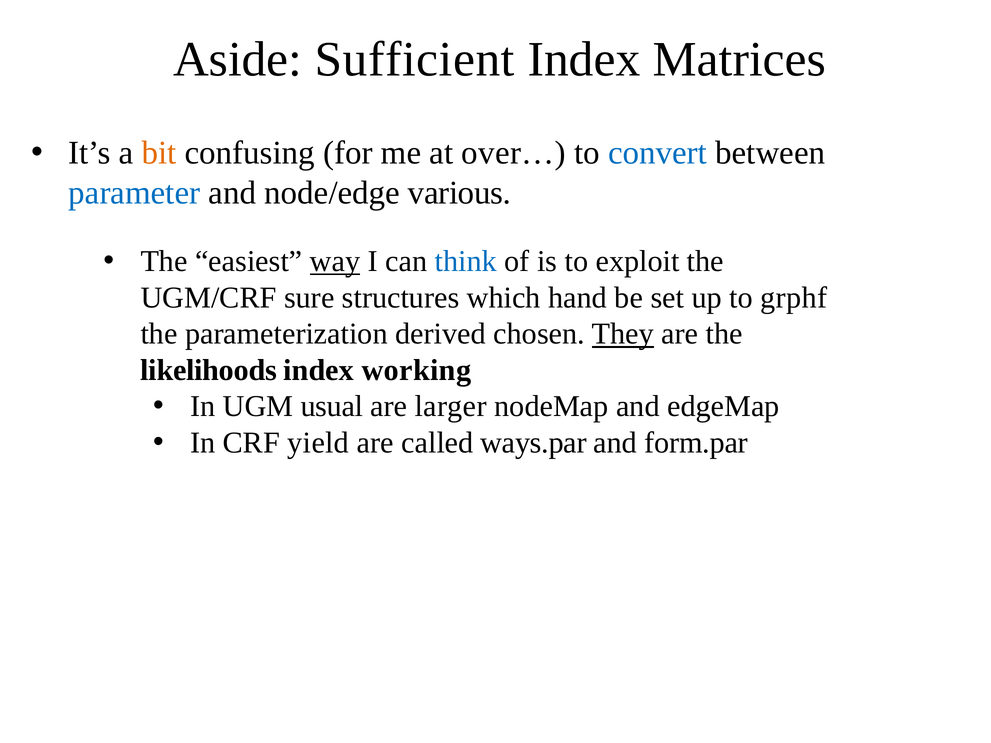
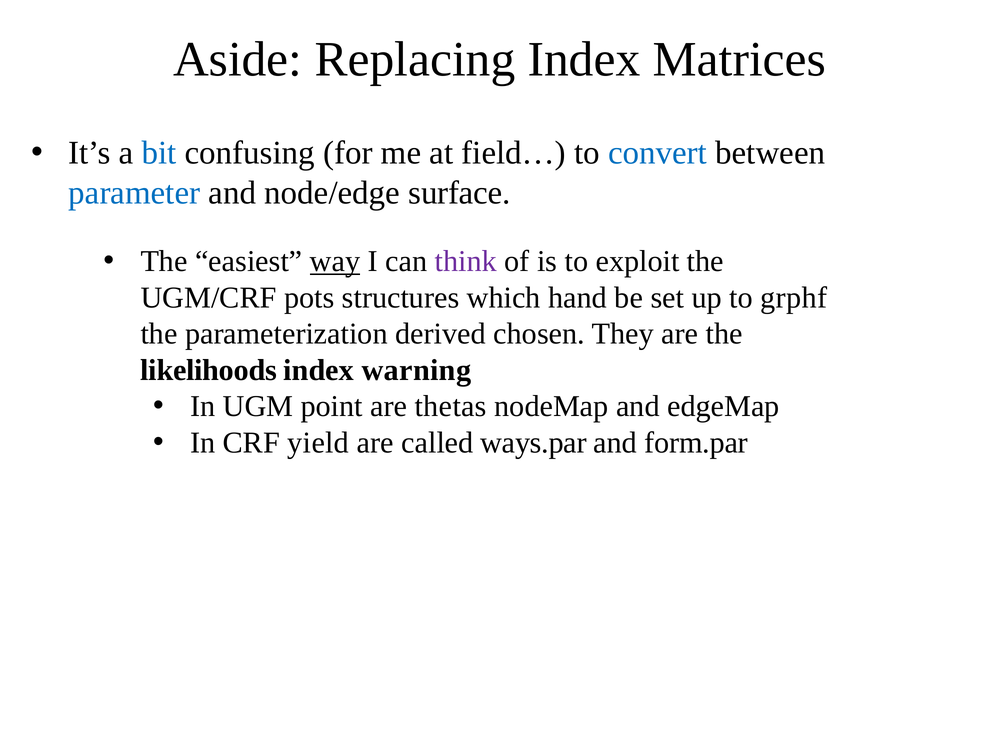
Sufficient: Sufficient -> Replacing (415, 60)
bit colour: orange -> blue (159, 153)
over…: over… -> field… (514, 153)
various: various -> surface (459, 193)
think colour: blue -> purple (466, 261)
sure: sure -> pots (309, 298)
They underline: present -> none (623, 334)
working: working -> warning (417, 370)
usual: usual -> point (332, 407)
larger: larger -> thetas (451, 407)
